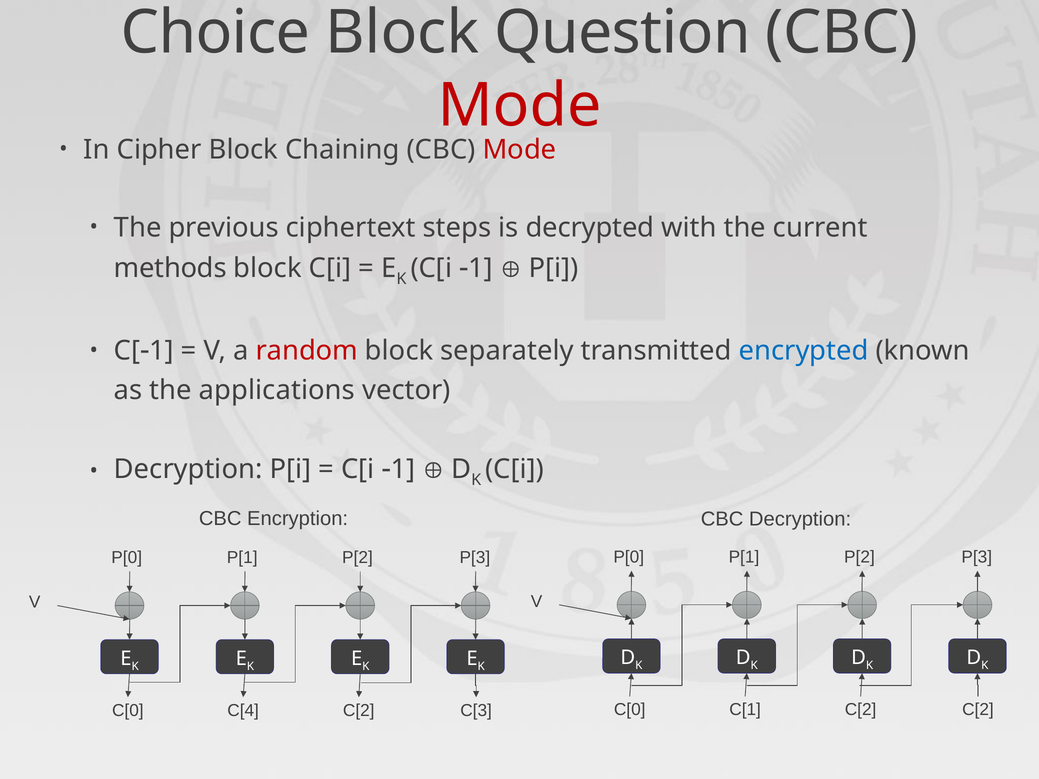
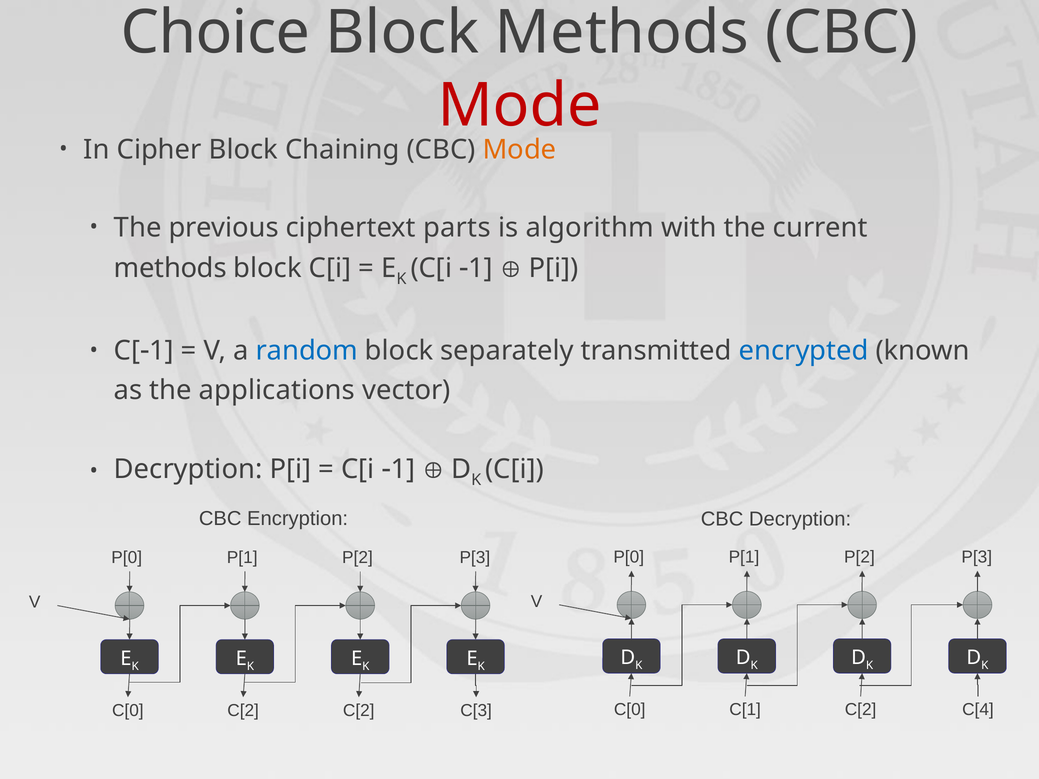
Block Question: Question -> Methods (622, 33)
Mode colour: red -> orange (520, 150)
steps: steps -> parts (457, 228)
decrypted: decrypted -> algorithm (590, 228)
random colour: red -> blue (307, 351)
C[2 C[2: C[2 -> C[4 (978, 710)
C[0 C[4: C[4 -> C[2 (243, 711)
